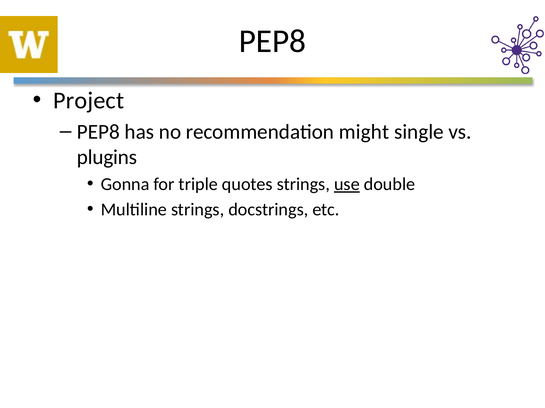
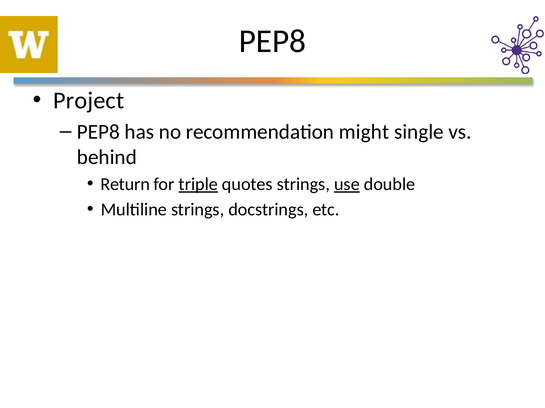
plugins: plugins -> behind (107, 157)
Gonna: Gonna -> Return (125, 184)
triple underline: none -> present (198, 184)
